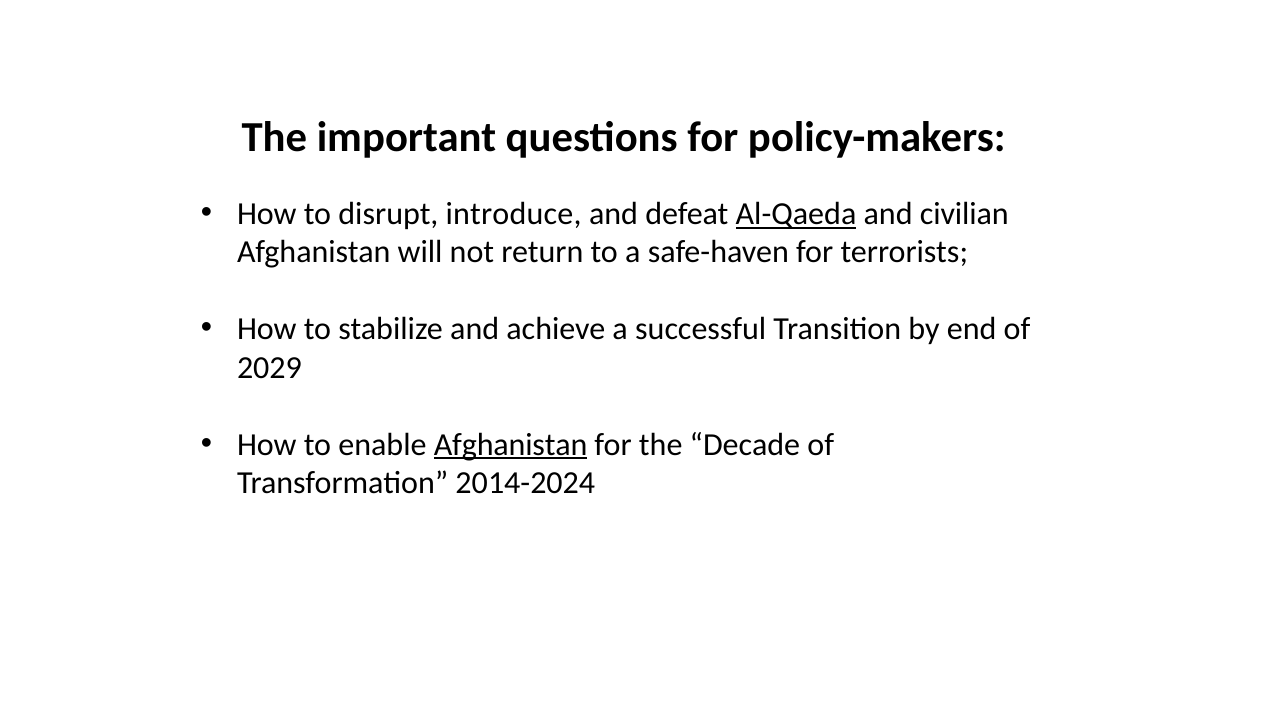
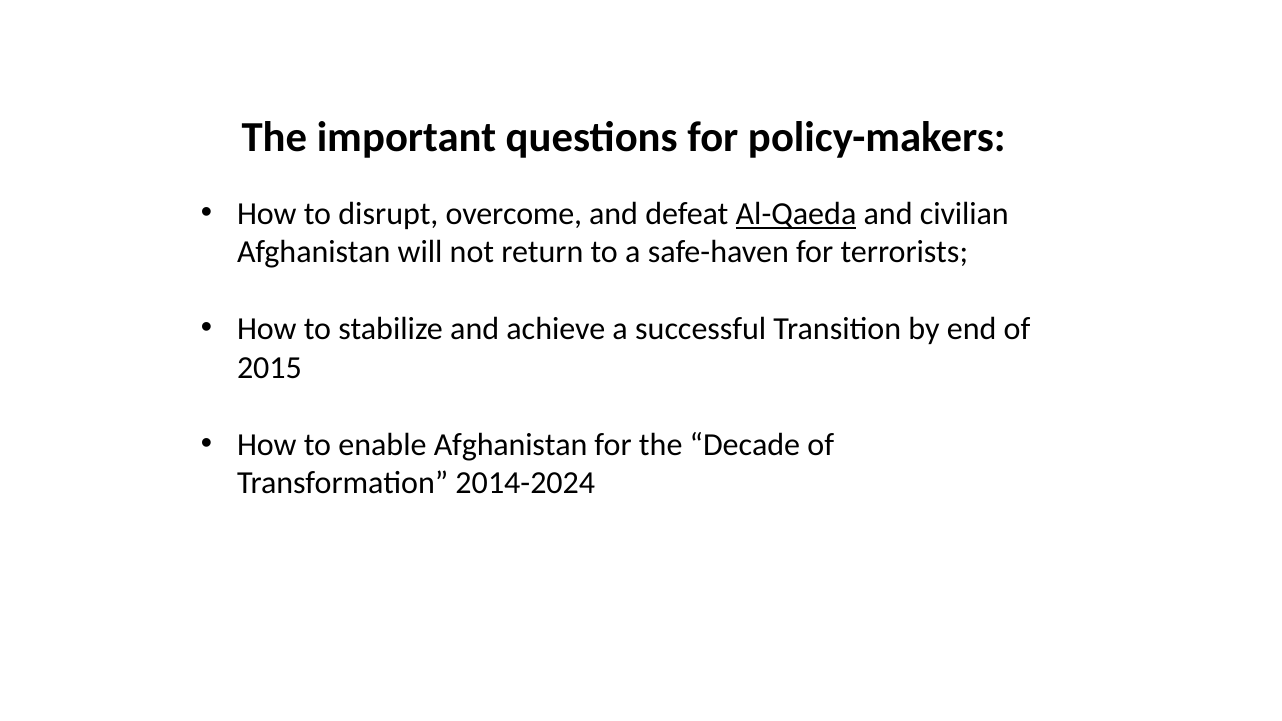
introduce: introduce -> overcome (514, 214)
2029: 2029 -> 2015 (269, 368)
Afghanistan underline: present -> none (511, 445)
